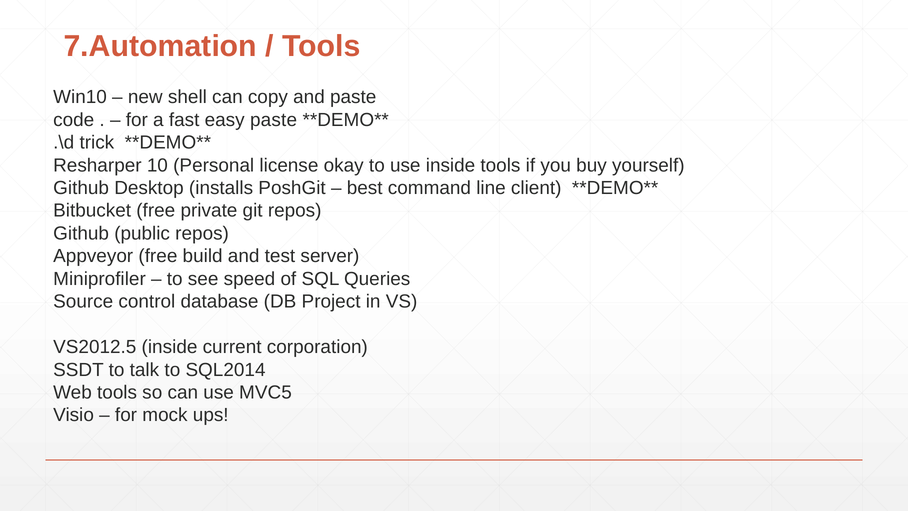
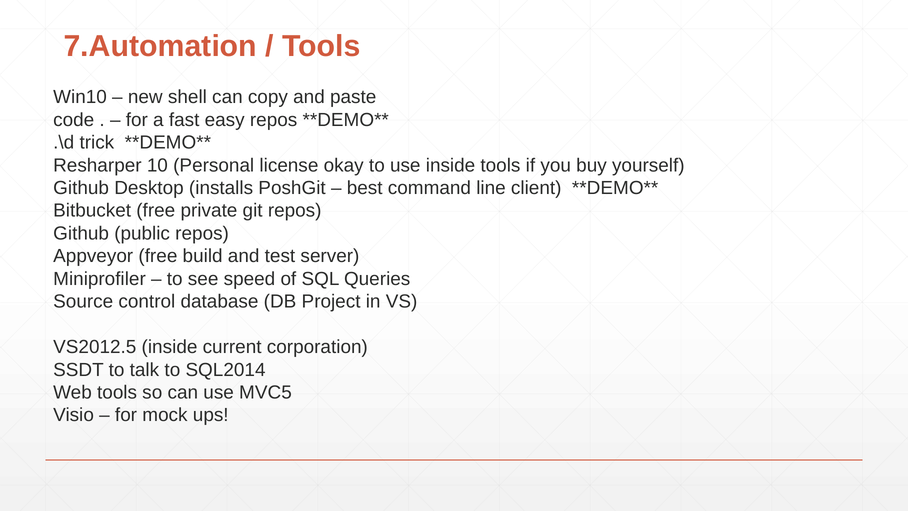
easy paste: paste -> repos (274, 120)
